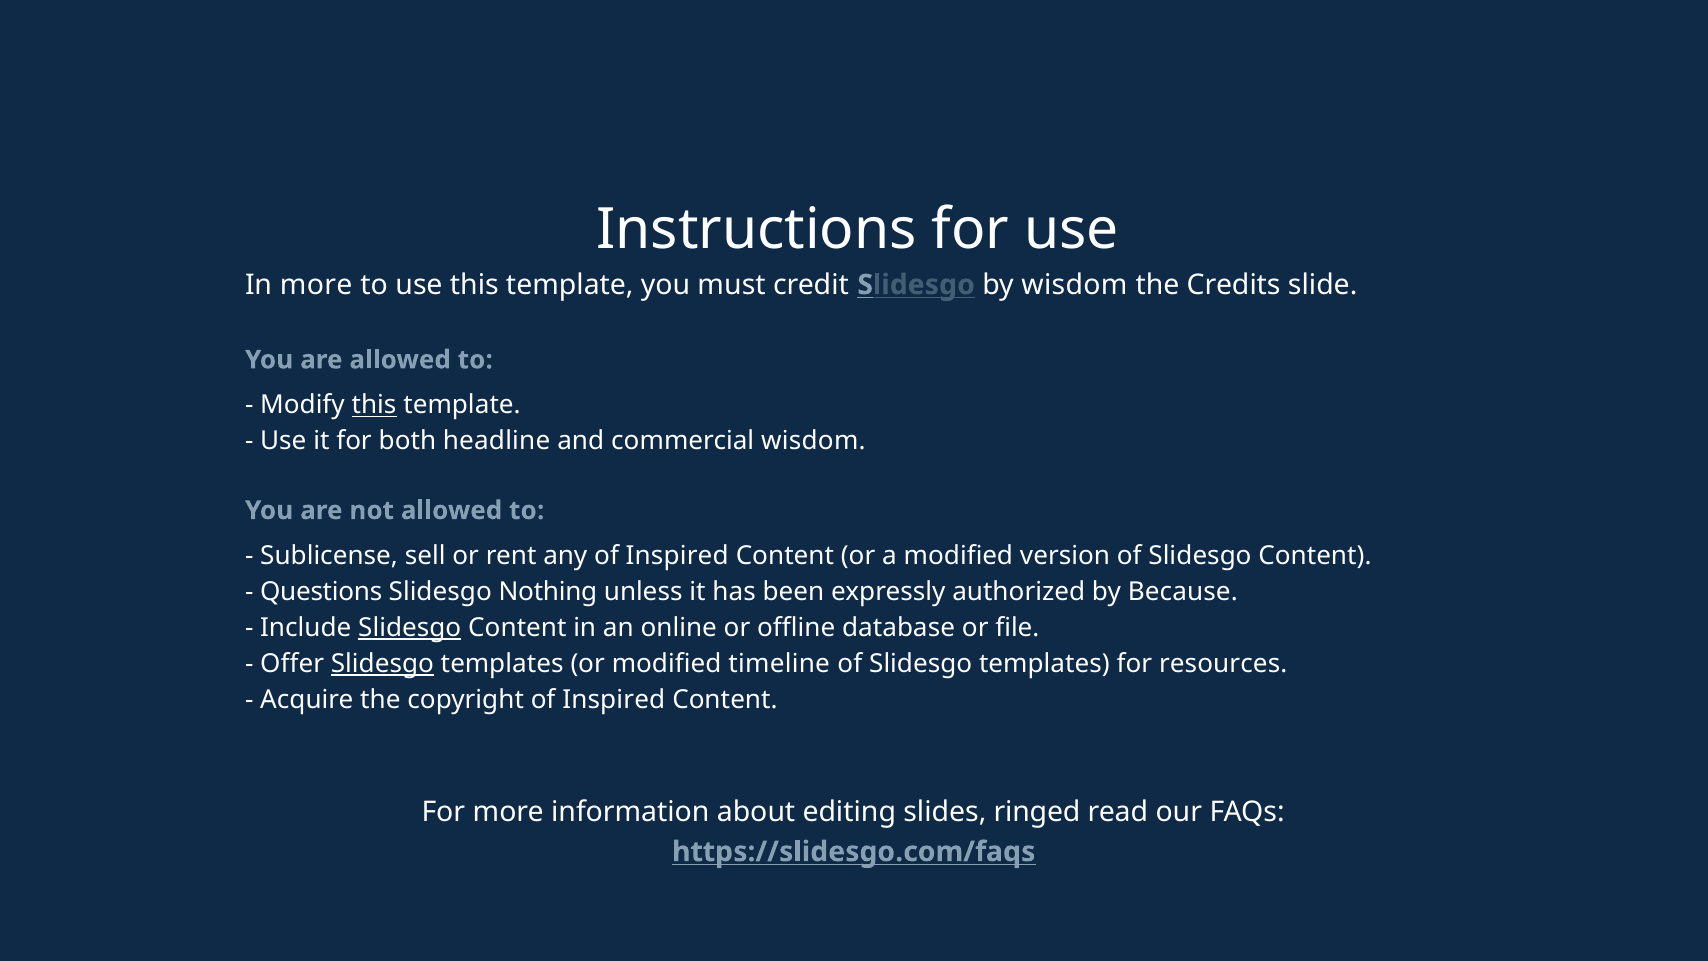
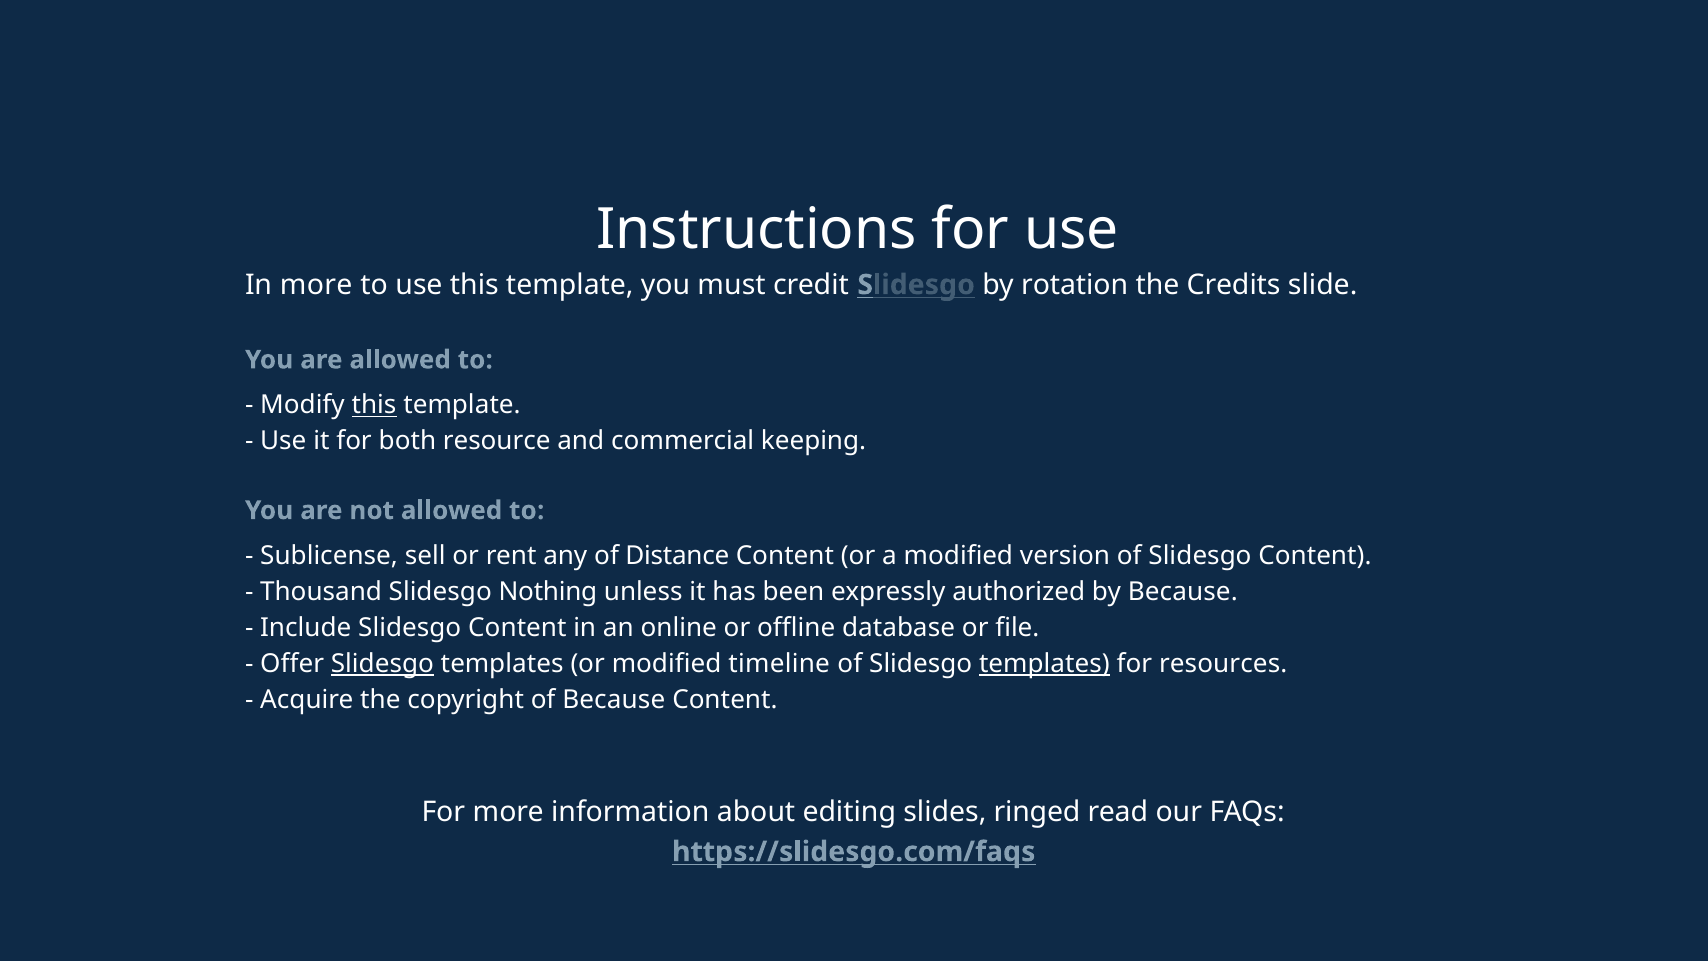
by wisdom: wisdom -> rotation (1075, 285)
headline: headline -> resource (497, 441)
commercial wisdom: wisdom -> keeping (814, 441)
any of Inspired: Inspired -> Distance (677, 556)
Questions: Questions -> Thousand (321, 592)
Slidesgo underline: present -> none (410, 628)
templates underline: none -> present (1044, 664)
copyright of Inspired: Inspired -> Because (614, 700)
